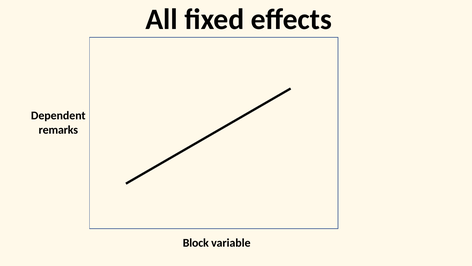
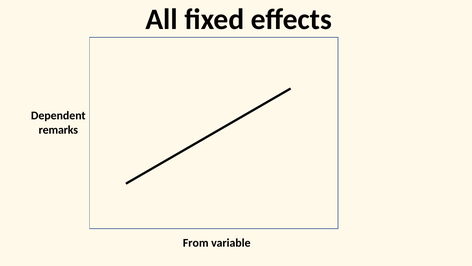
Block: Block -> From (196, 243)
